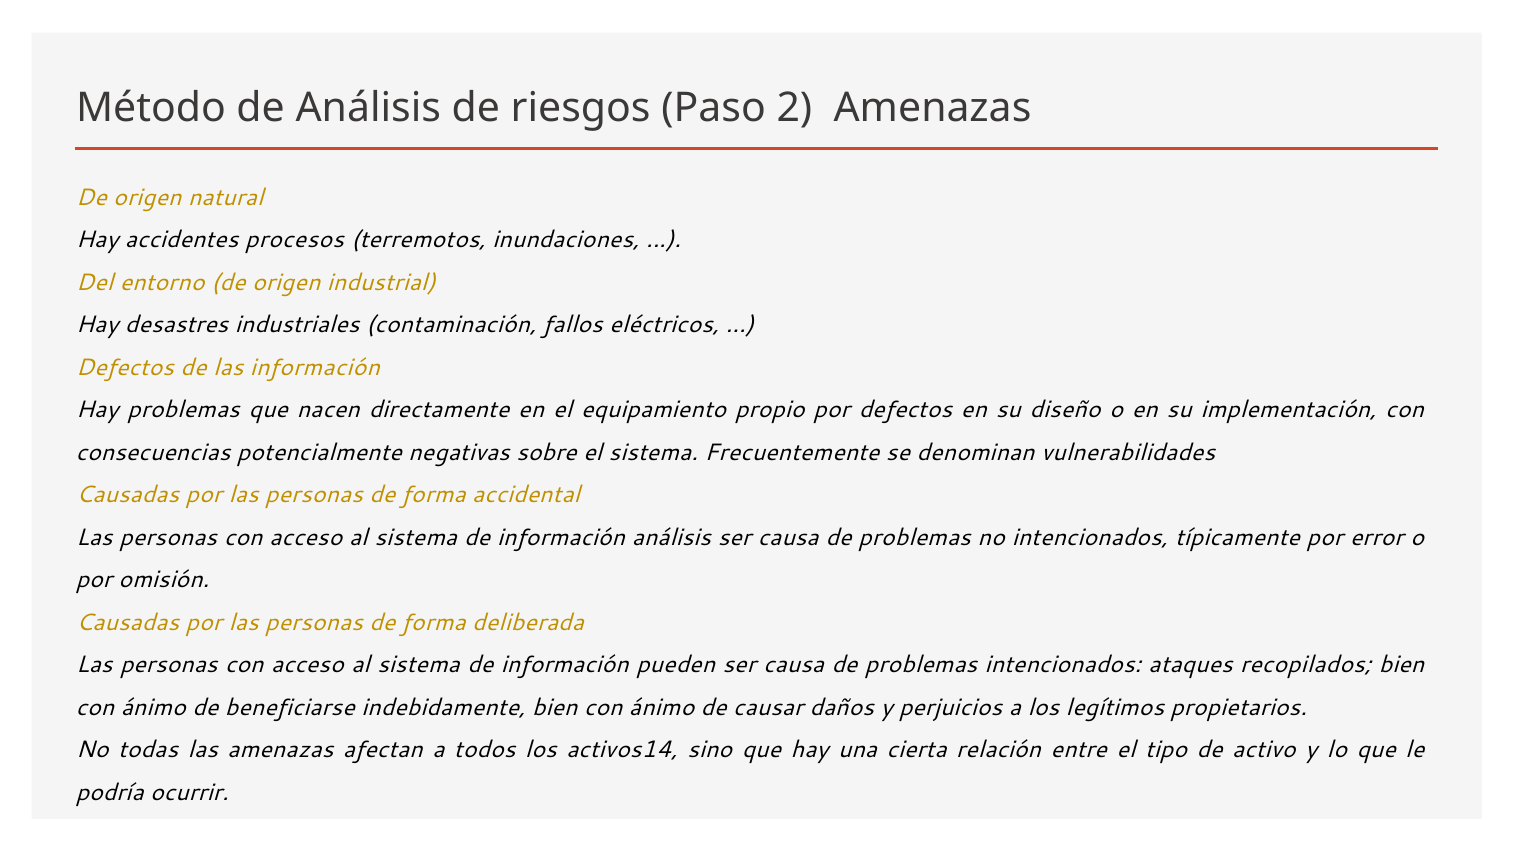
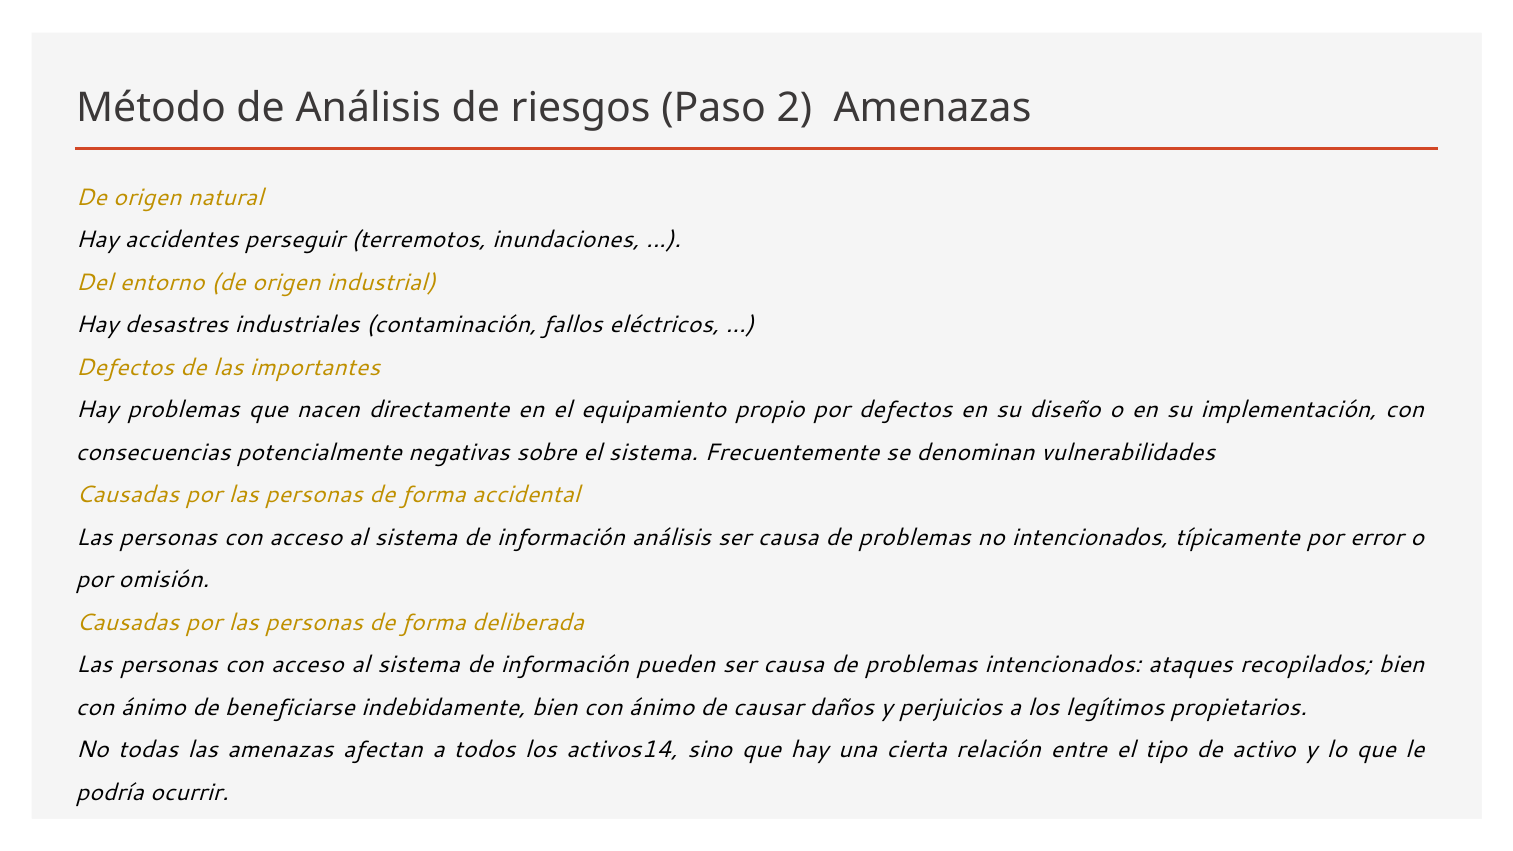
procesos: procesos -> perseguir (295, 240)
las información: información -> importantes (315, 367)
